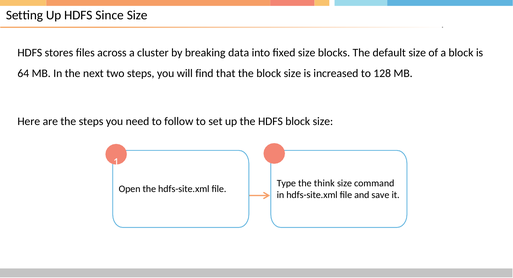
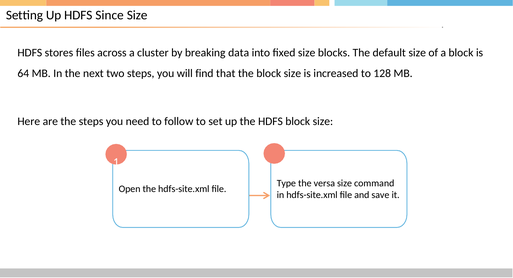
think: think -> versa (324, 183)
